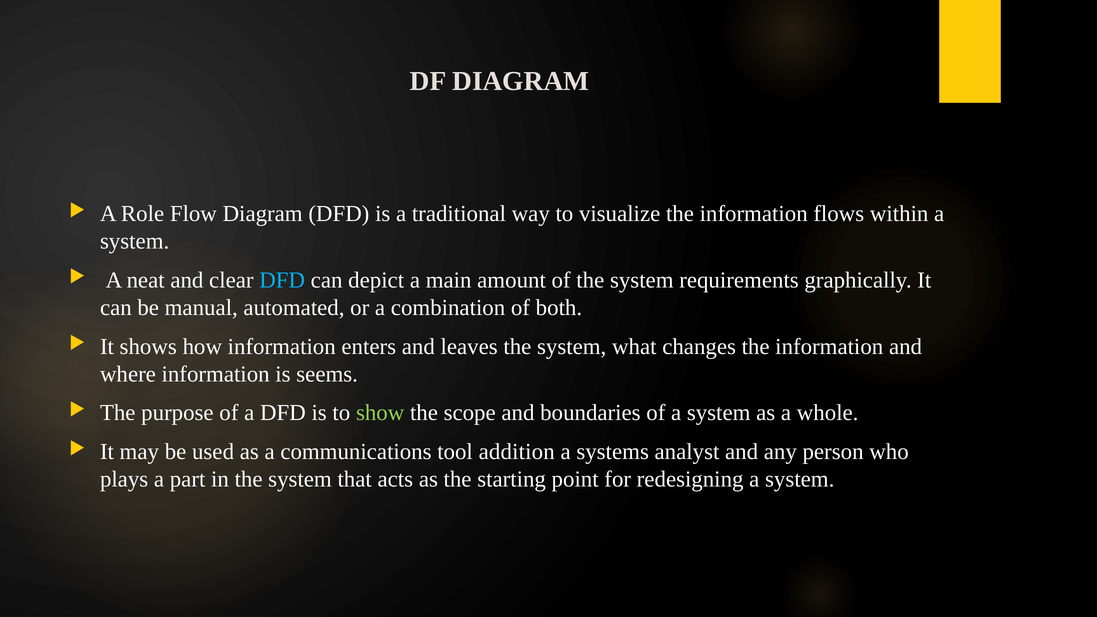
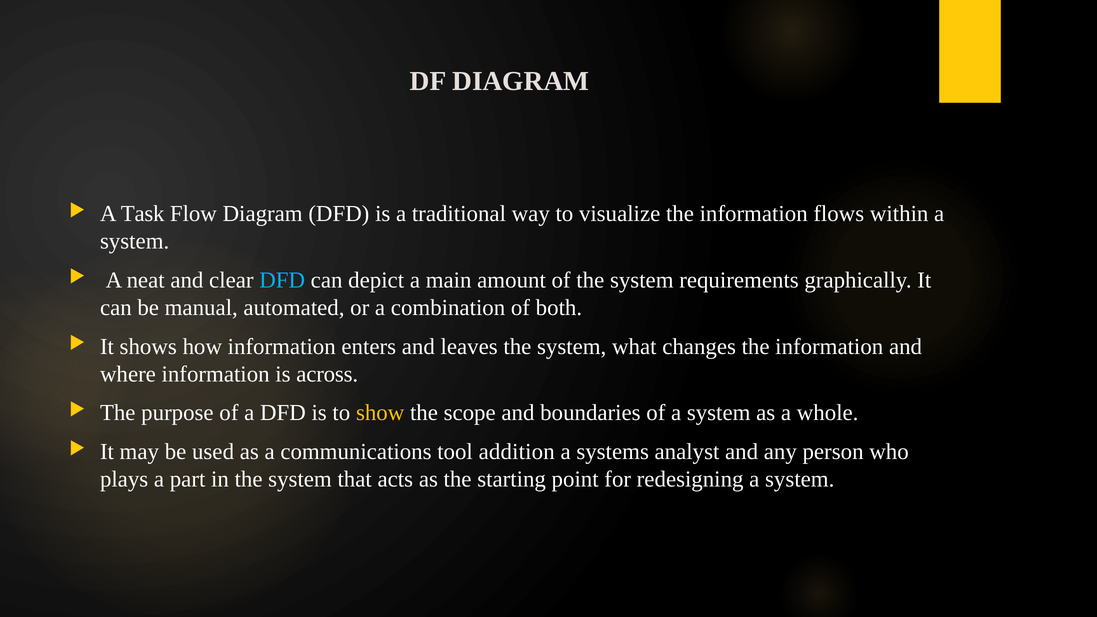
Role: Role -> Task (143, 214)
seems: seems -> across (327, 374)
show colour: light green -> yellow (380, 413)
